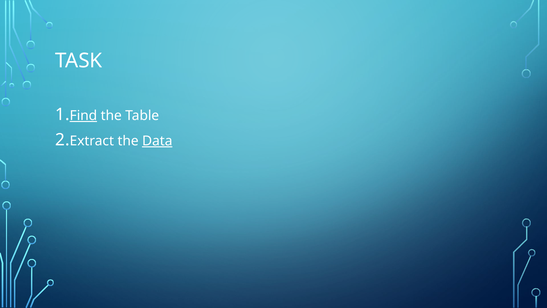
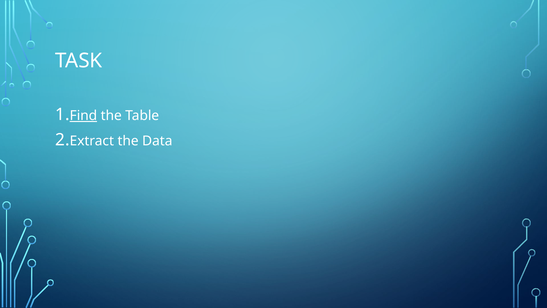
Data underline: present -> none (157, 141)
